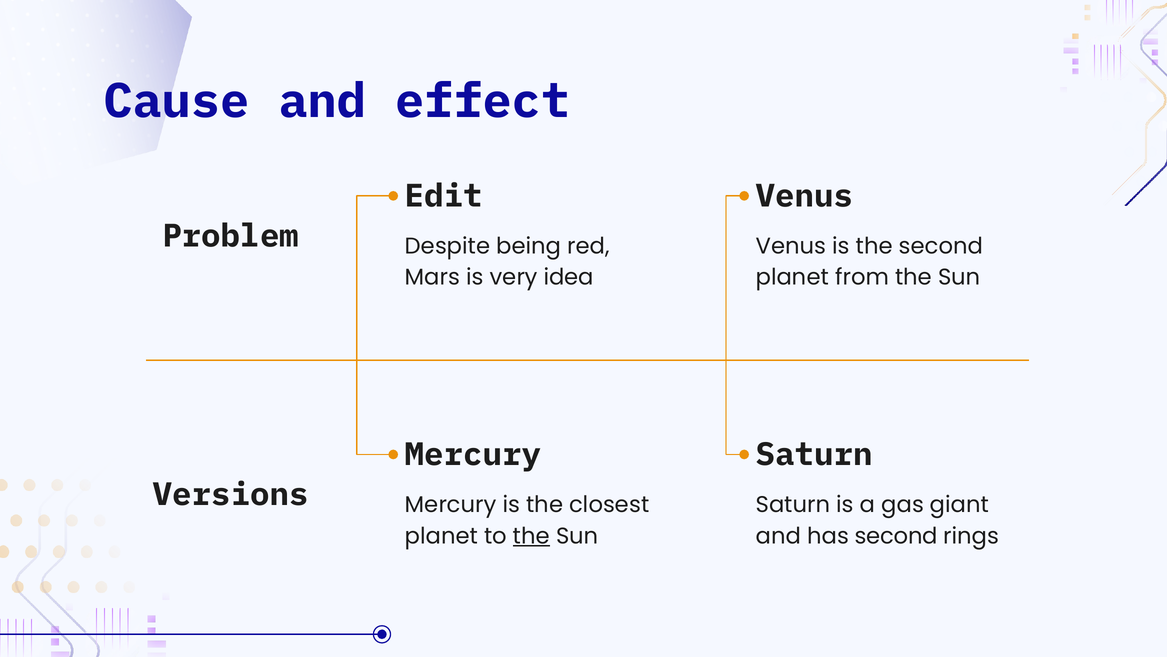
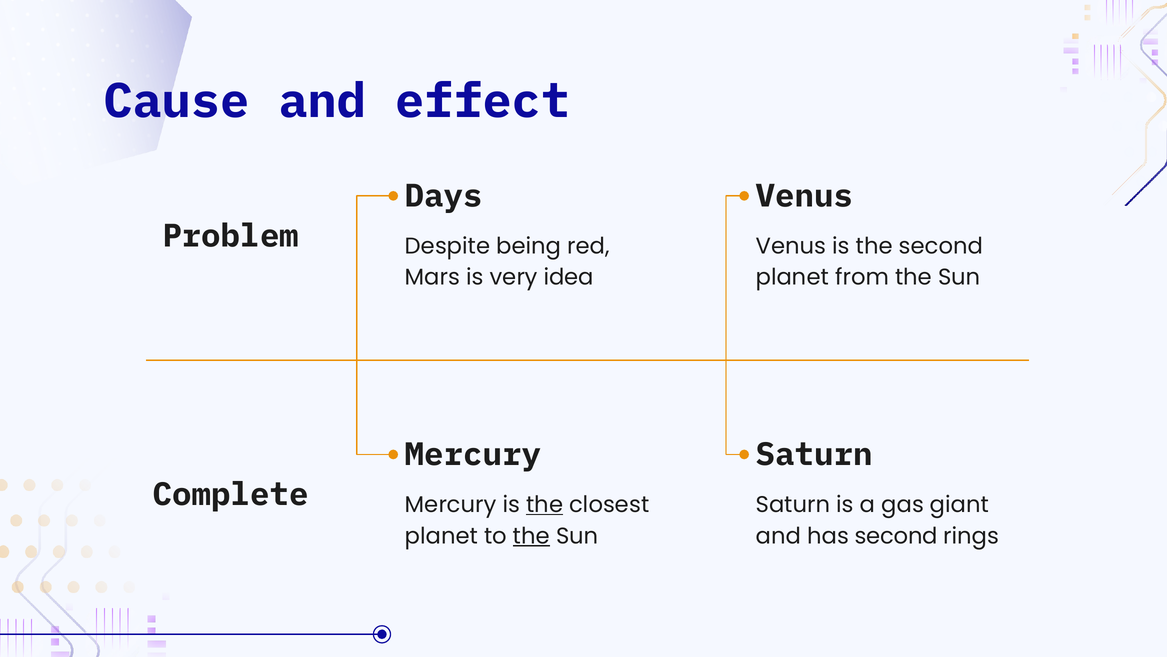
Edit: Edit -> Days (444, 196)
Versions: Versions -> Complete (231, 494)
the underline: none -> present (545, 504)
